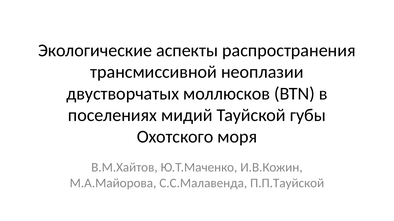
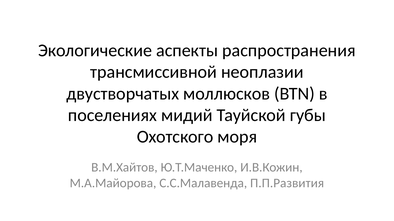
П.П.Тауйской: П.П.Тауйской -> П.П.Развития (287, 184)
